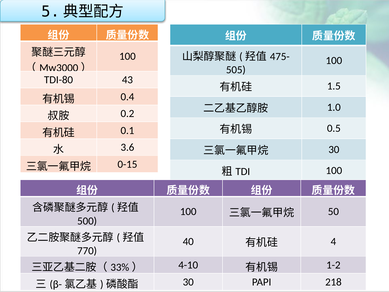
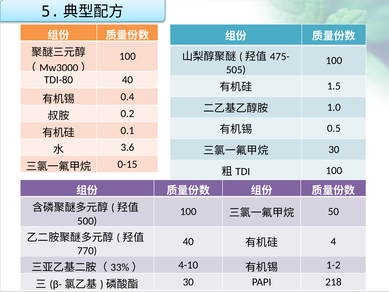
TDI-80 43: 43 -> 40 (127, 80)
